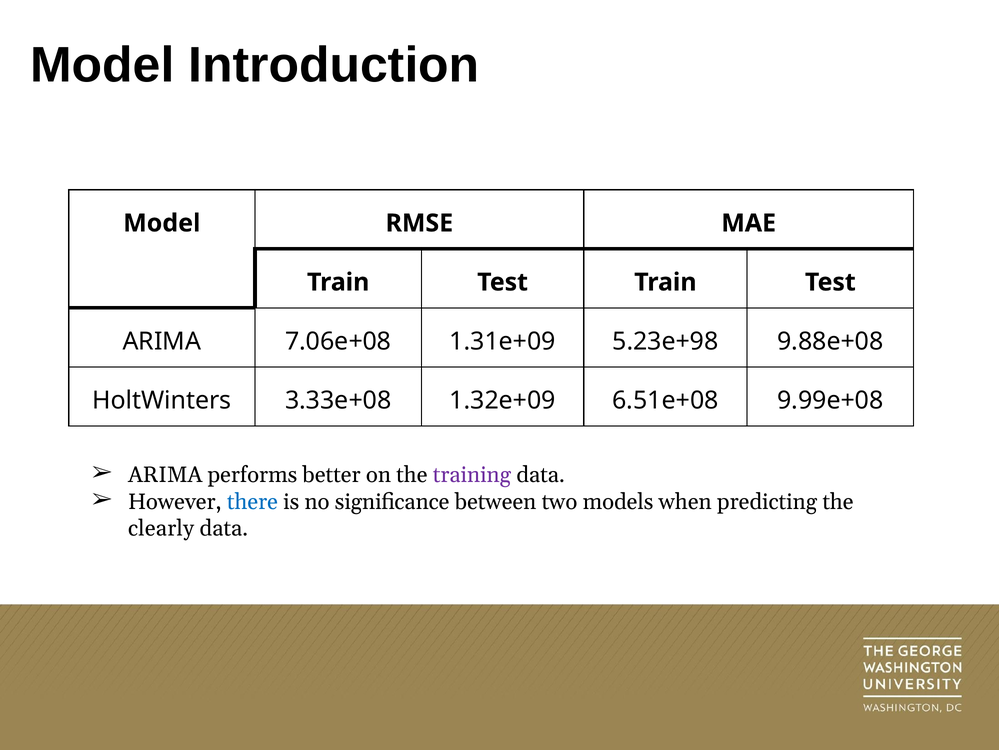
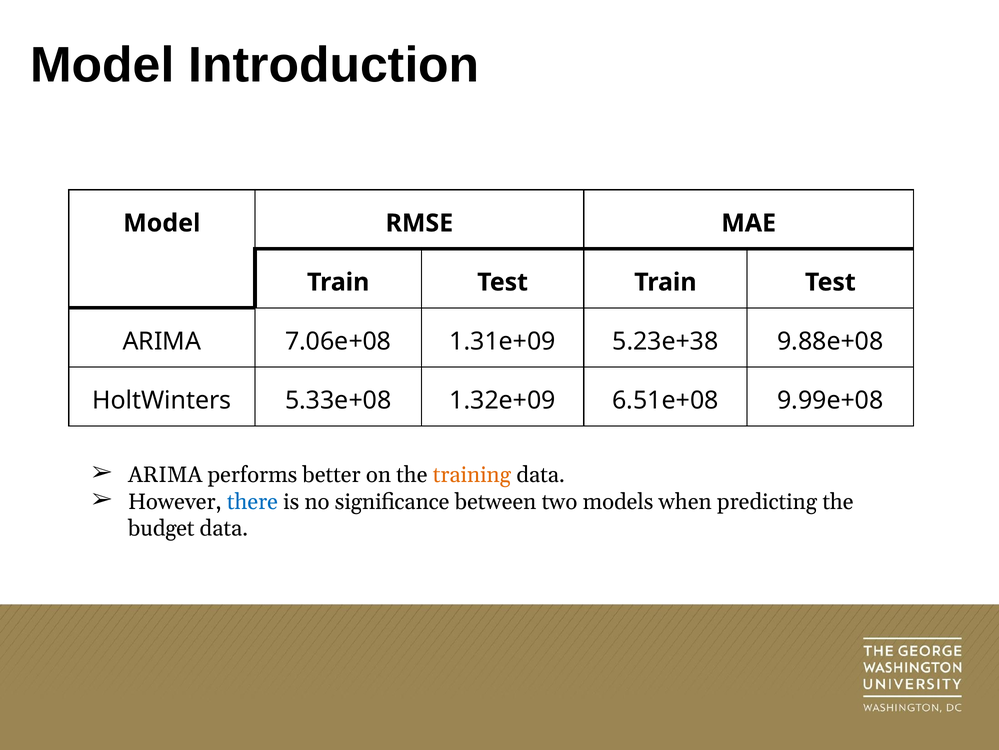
5.23e+98: 5.23e+98 -> 5.23e+38 (665, 341)
3.33e+08: 3.33e+08 -> 5.33e+08 (338, 400)
training colour: purple -> orange (472, 475)
clearly: clearly -> budget (161, 528)
